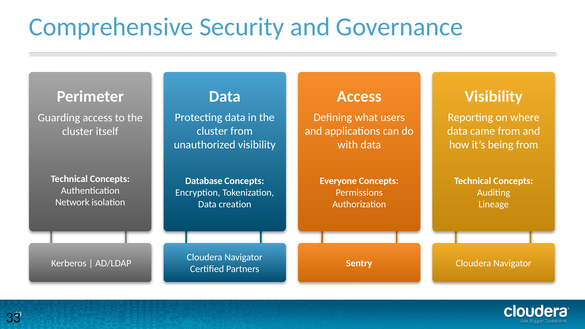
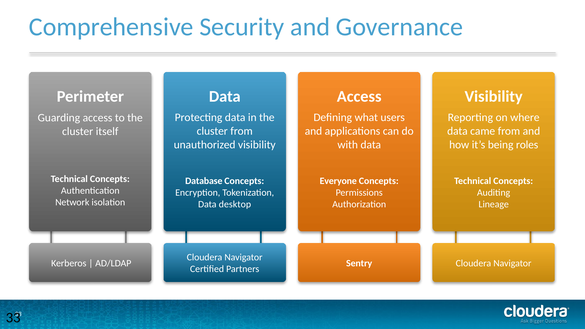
being from: from -> roles (527, 145)
creation: creation -> desktop (235, 204)
